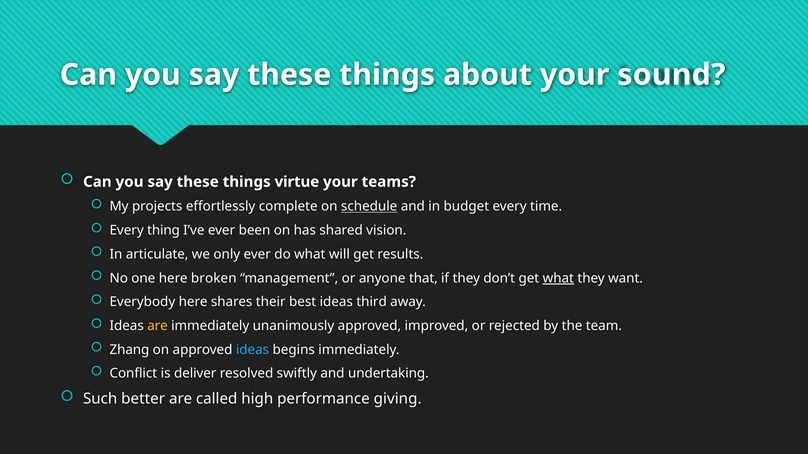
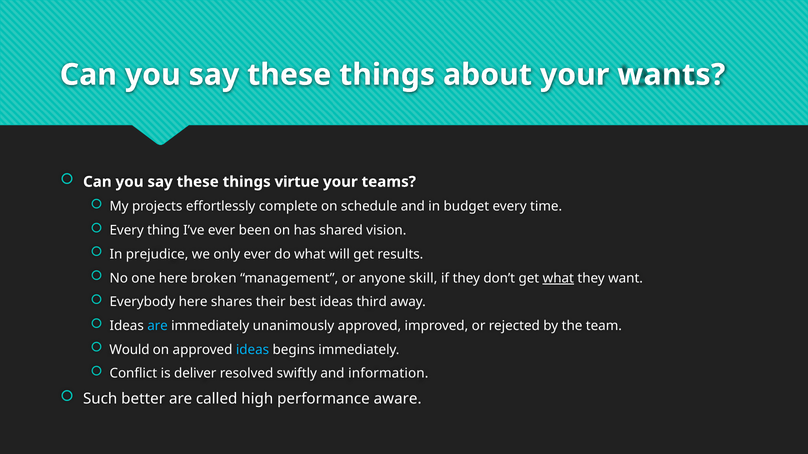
sound: sound -> wants (671, 75)
schedule underline: present -> none (369, 207)
articulate: articulate -> prejudice (157, 255)
that: that -> skill (423, 278)
are colour: yellow -> light blue (158, 326)
Zhang: Zhang -> Would (129, 350)
undertaking: undertaking -> information (388, 374)
giving: giving -> aware (398, 399)
